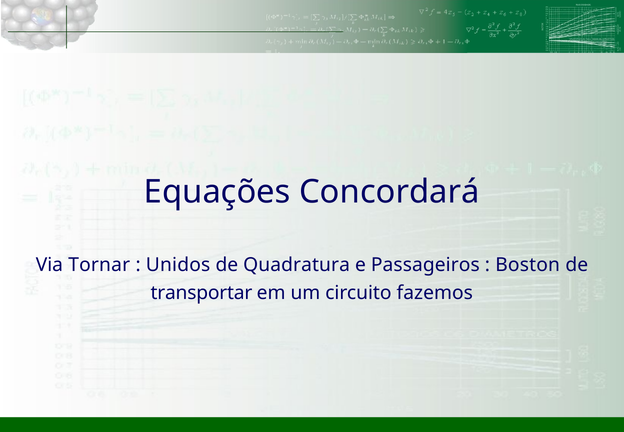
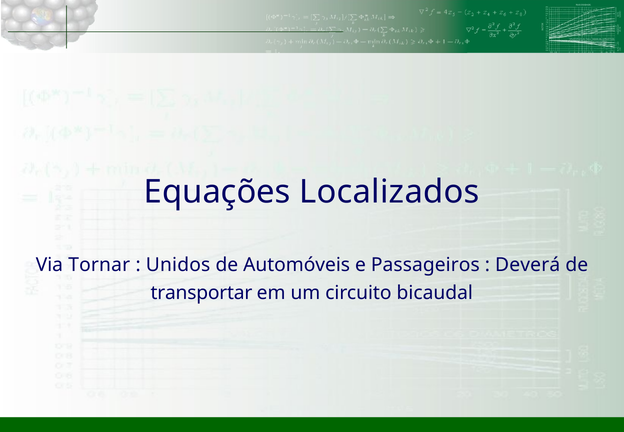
Concordará: Concordará -> Localizados (389, 192)
Quadratura: Quadratura -> Automóveis (297, 265)
Boston: Boston -> Deverá (528, 265)
fazemos: fazemos -> bicaudal (435, 293)
